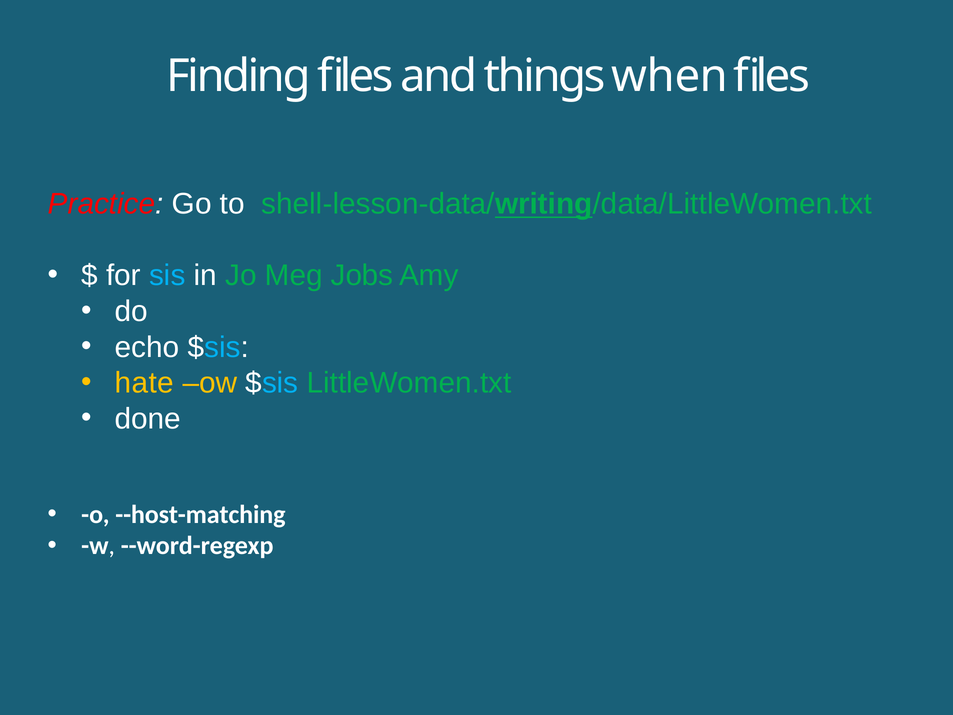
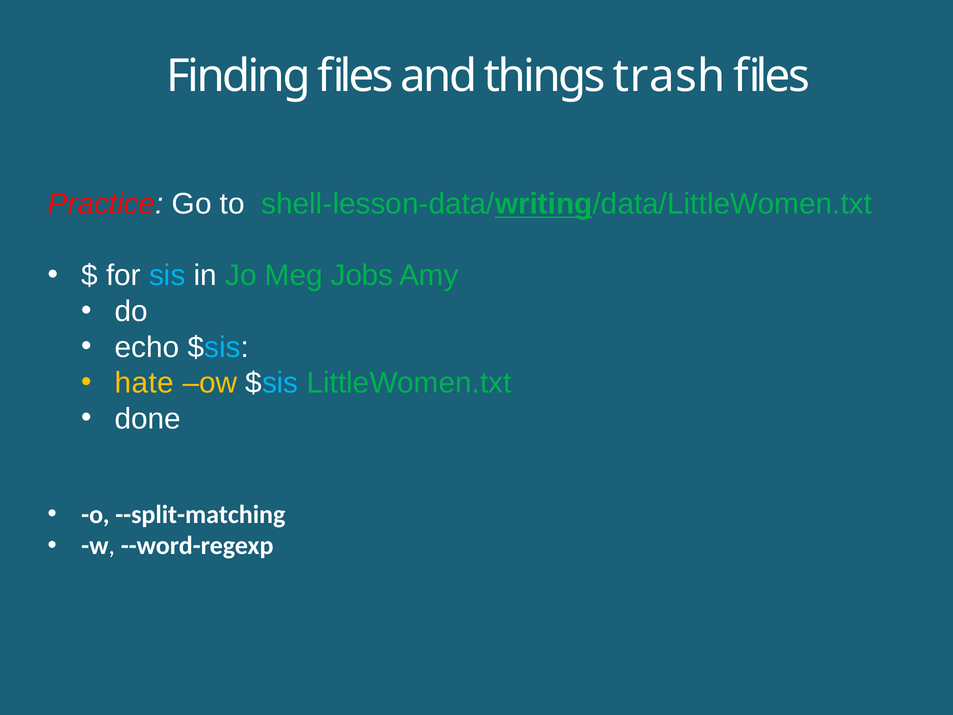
when: when -> trash (669, 76)
--host-matching: --host-matching -> --split-matching (200, 514)
